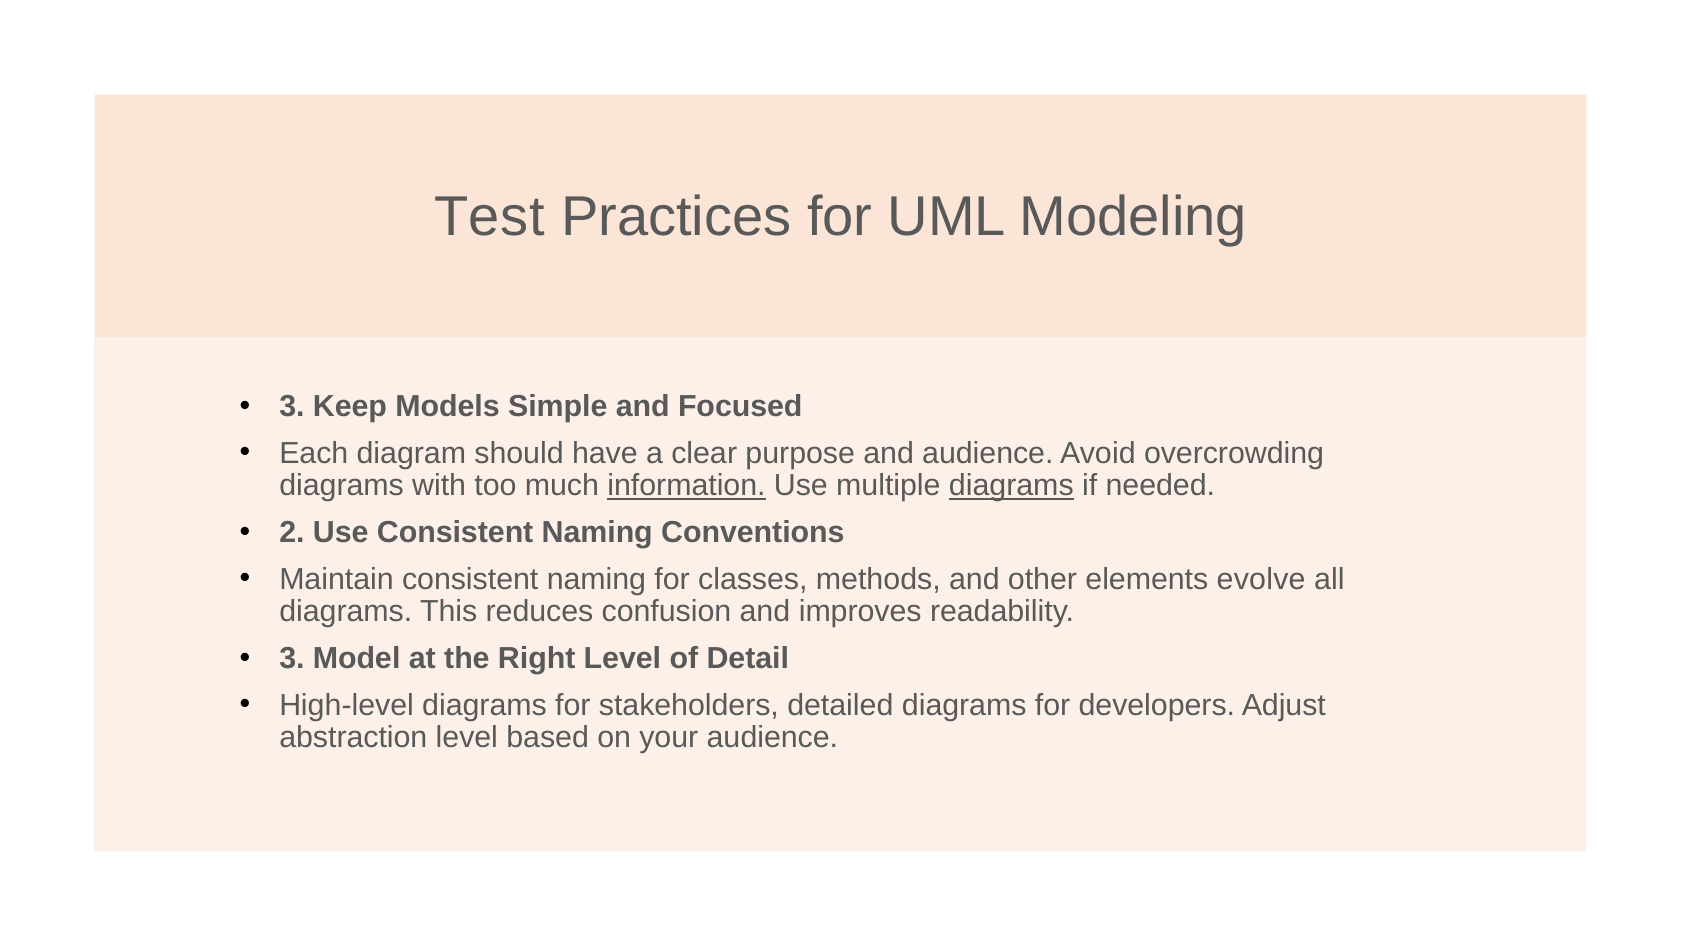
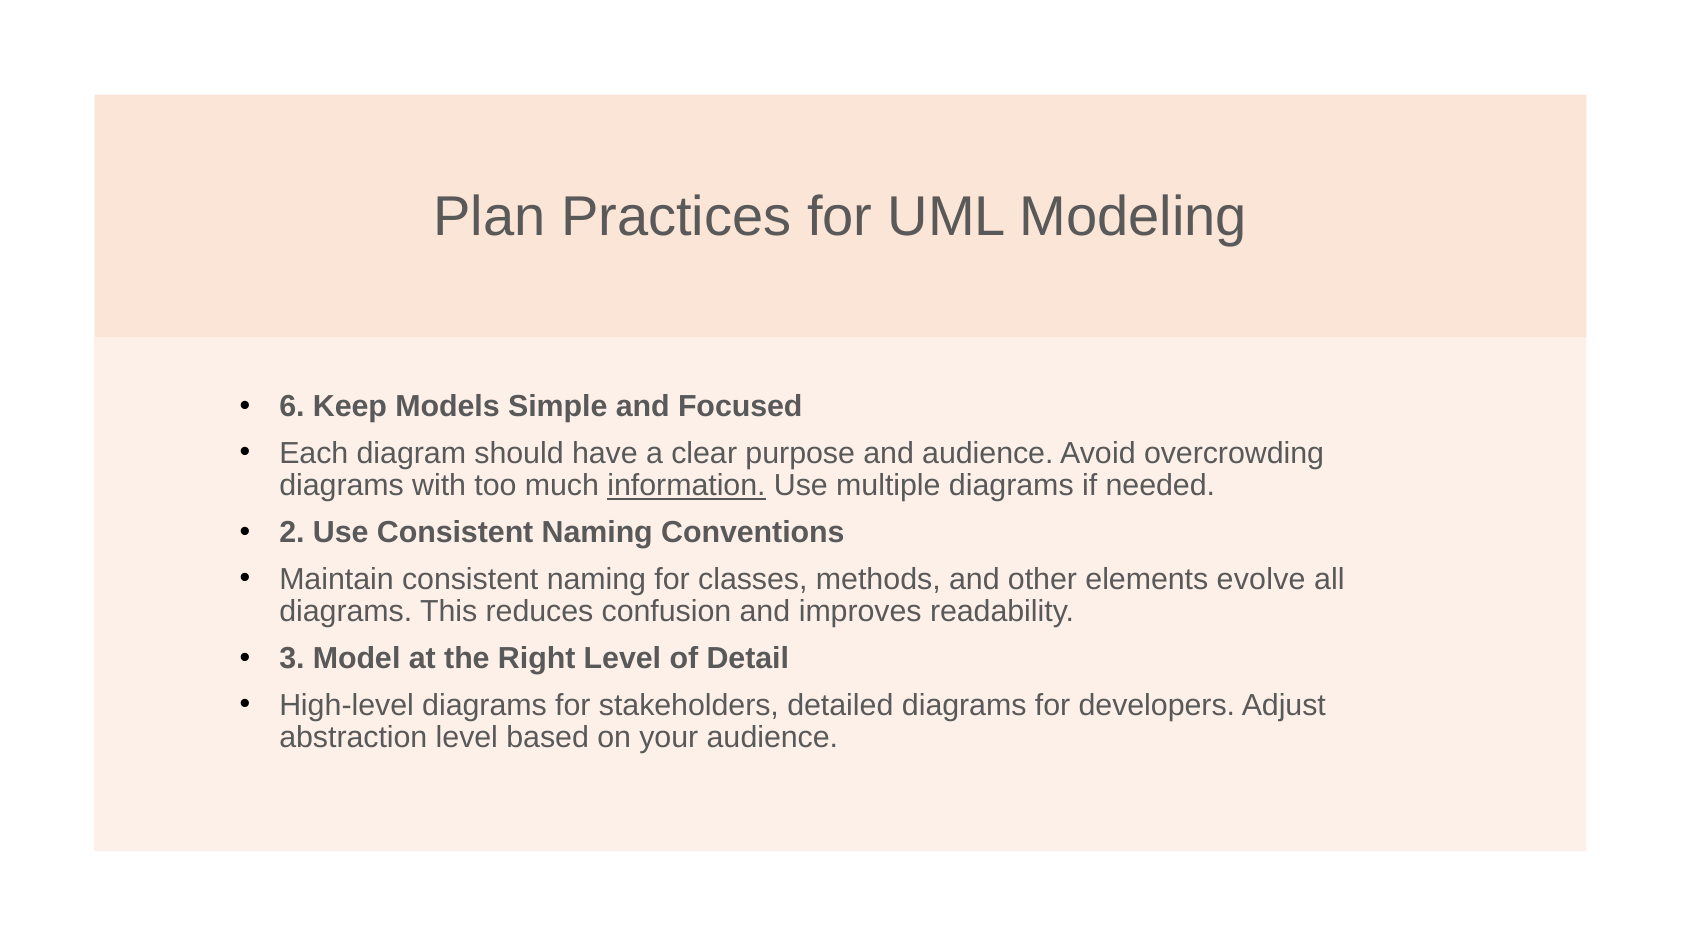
Test: Test -> Plan (490, 216)
3: 3 -> 6 (292, 406)
diagrams underline: present -> none (1011, 485)
